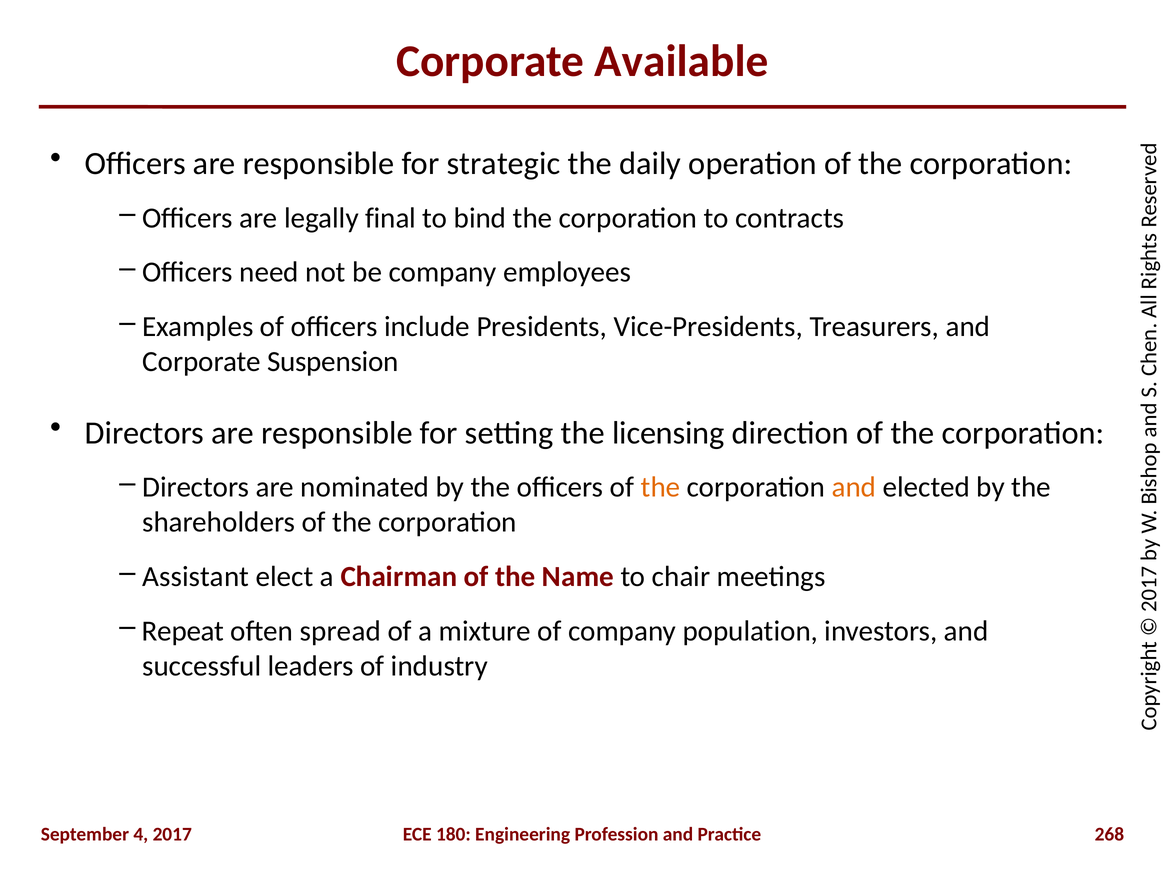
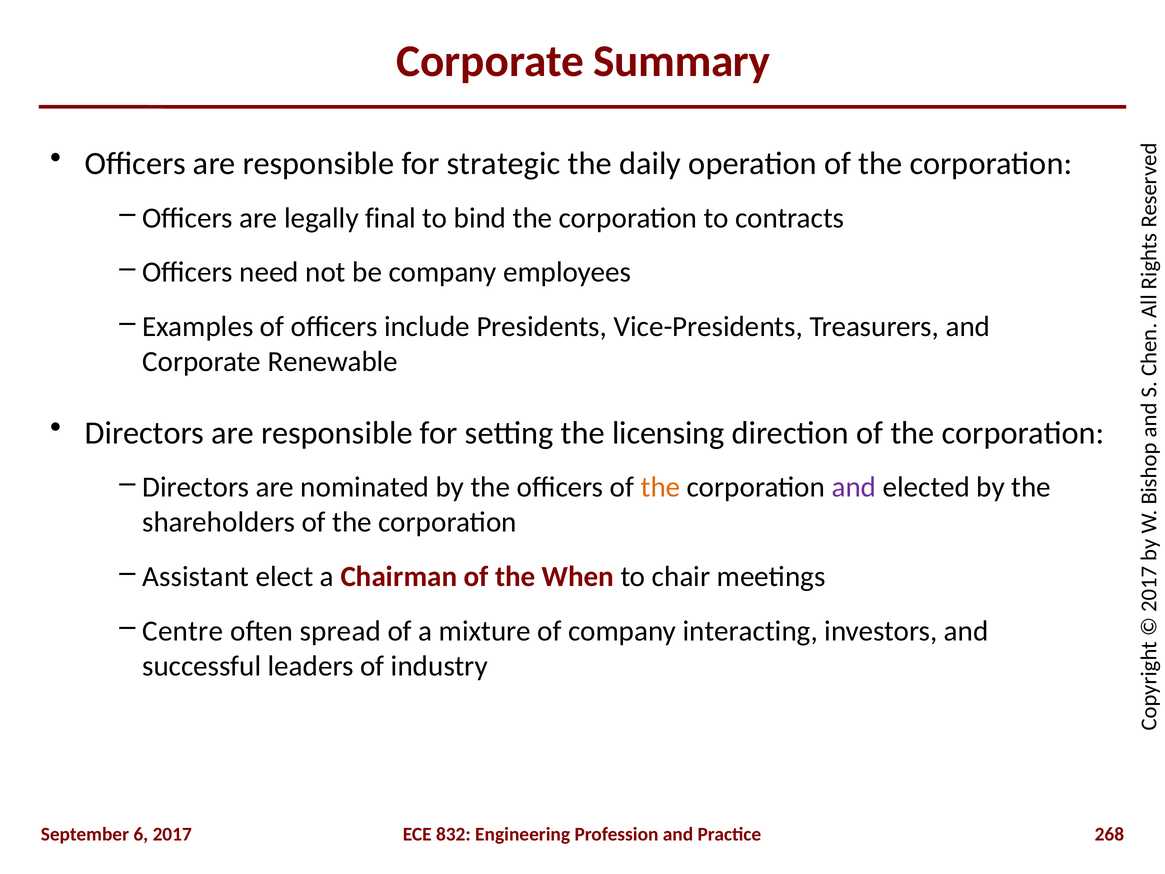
Available: Available -> Summary (682, 61)
Suspension: Suspension -> Renewable (333, 362)
and colour: orange -> purple (854, 487)
Name: Name -> When (578, 577)
Repeat: Repeat -> Centre (183, 631)
population: population -> interacting (750, 631)
4: 4 -> 6 (141, 834)
180: 180 -> 832 (453, 834)
